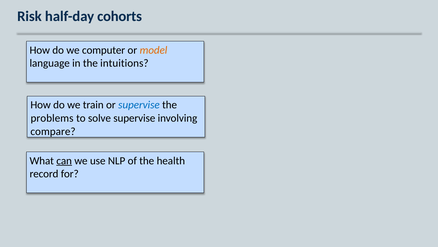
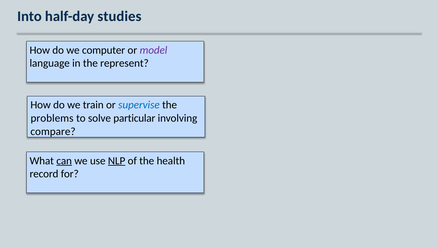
Risk: Risk -> Into (29, 16)
cohorts: cohorts -> studies (119, 16)
model colour: orange -> purple (154, 50)
intuitions: intuitions -> represent (124, 63)
solve supervise: supervise -> particular (134, 118)
NLP underline: none -> present (117, 160)
